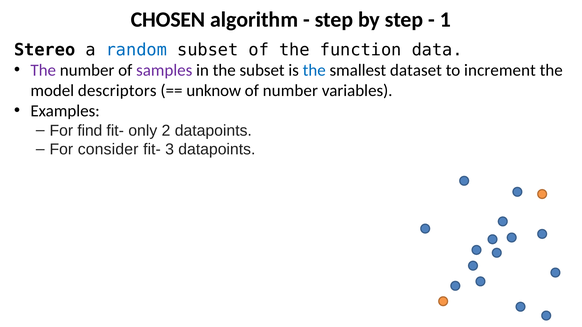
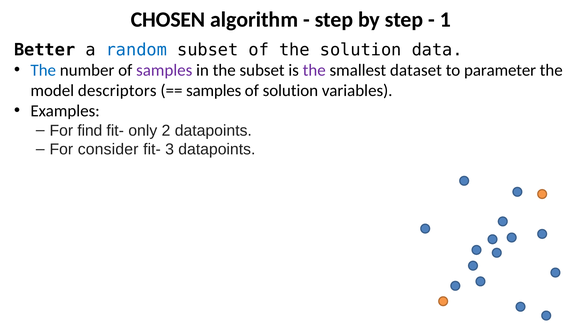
Stereo: Stereo -> Better (45, 50)
the function: function -> solution (361, 50)
The colour: purple -> blue (43, 70)
the colour: blue -> purple (314, 70)
increment: increment -> parameter (500, 70)
unknow: unknow -> samples (214, 91)
of number: number -> solution (290, 91)
